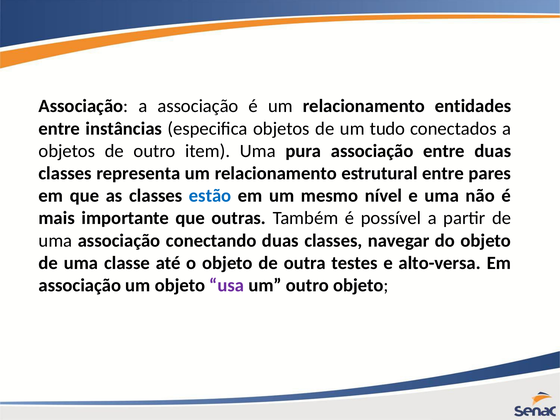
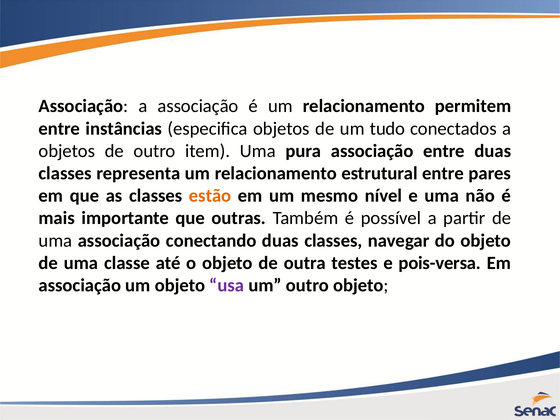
entidades: entidades -> permitem (473, 106)
estão colour: blue -> orange (210, 196)
alto-versa: alto-versa -> pois-versa (440, 263)
